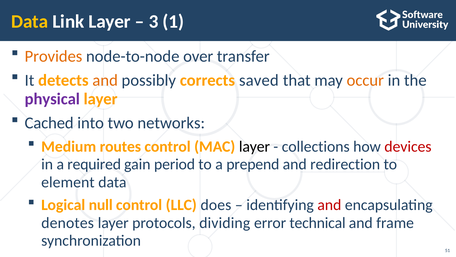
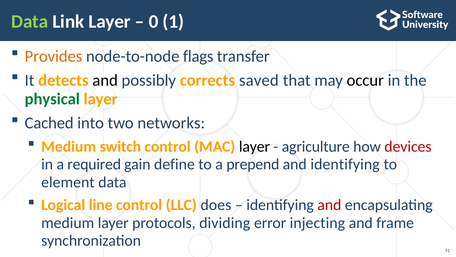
Data colour: yellow -> light green (30, 22)
3: 3 -> 0 (153, 22)
over: over -> flags (198, 56)
and colour: orange -> black (105, 80)
occur colour: orange -> black (365, 80)
physical colour: purple -> green (52, 99)
routes: routes -> switch (120, 146)
collections: collections -> agriculture (316, 146)
period: period -> define (174, 164)
and redirection: redirection -> identifying (345, 164)
null: null -> line (101, 205)
denotes: denotes -> medium (68, 223)
technical: technical -> injecting (317, 223)
